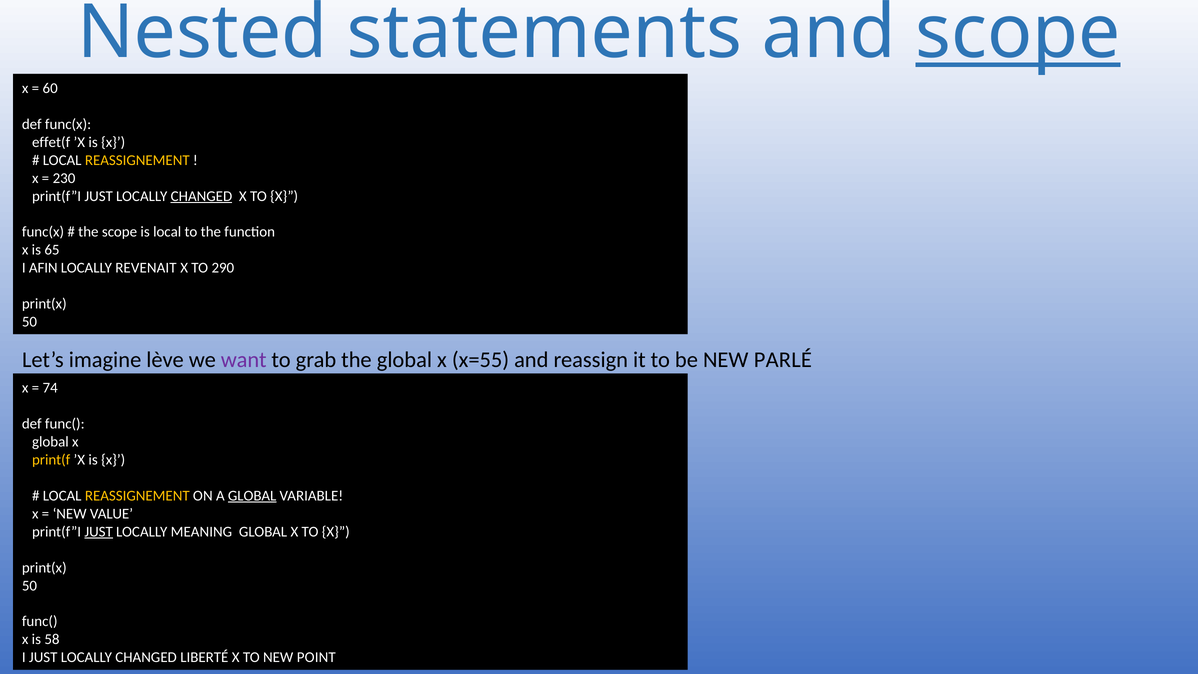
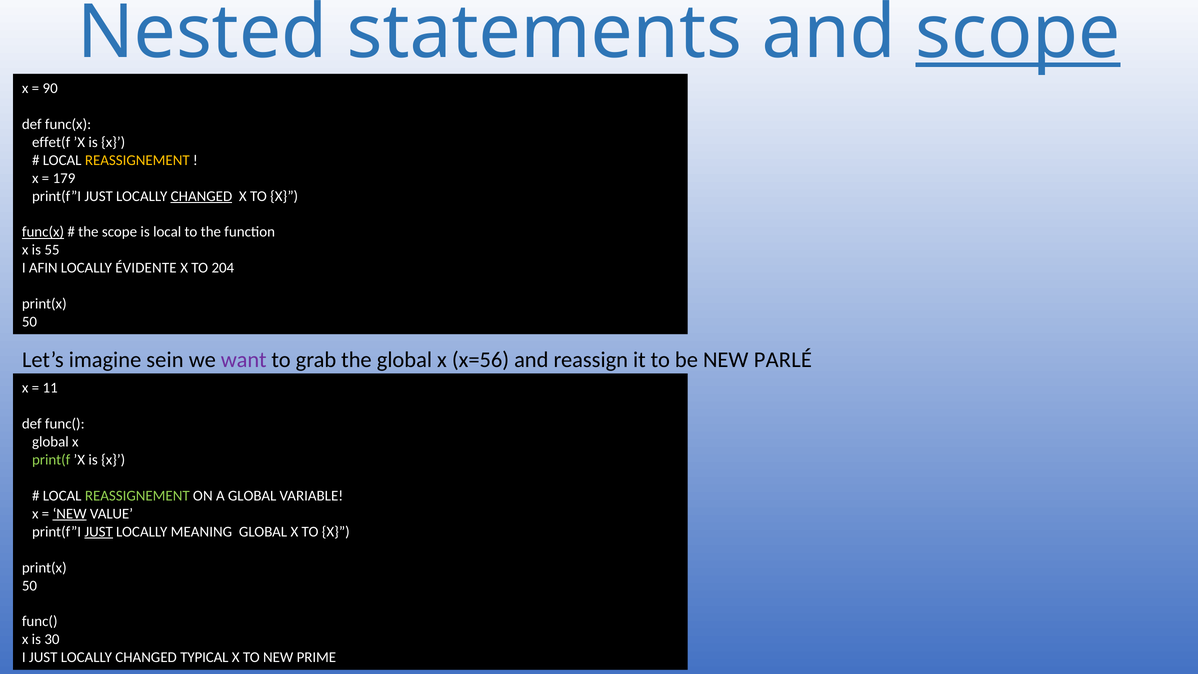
60: 60 -> 90 (50, 88)
230: 230 -> 179 (64, 178)
func(x underline: none -> present (43, 232)
65: 65 -> 55 (52, 250)
REVENAIT: REVENAIT -> ÉVIDENTE (146, 268)
290: 290 -> 204 (223, 268)
lève: lève -> sein (165, 360)
x=55: x=55 -> x=56 (480, 360)
74: 74 -> 11 (50, 388)
print(f colour: yellow -> light green (51, 460)
REASSIGNEMENT colour: yellow -> light green (137, 496)
GLOBAL underline: present -> none (252, 496)
NEW underline: none -> present (70, 514)
58: 58 -> 30 (52, 639)
LIBERTÉ: LIBERTÉ -> TYPICAL (204, 657)
POINT: POINT -> PRIME (316, 657)
